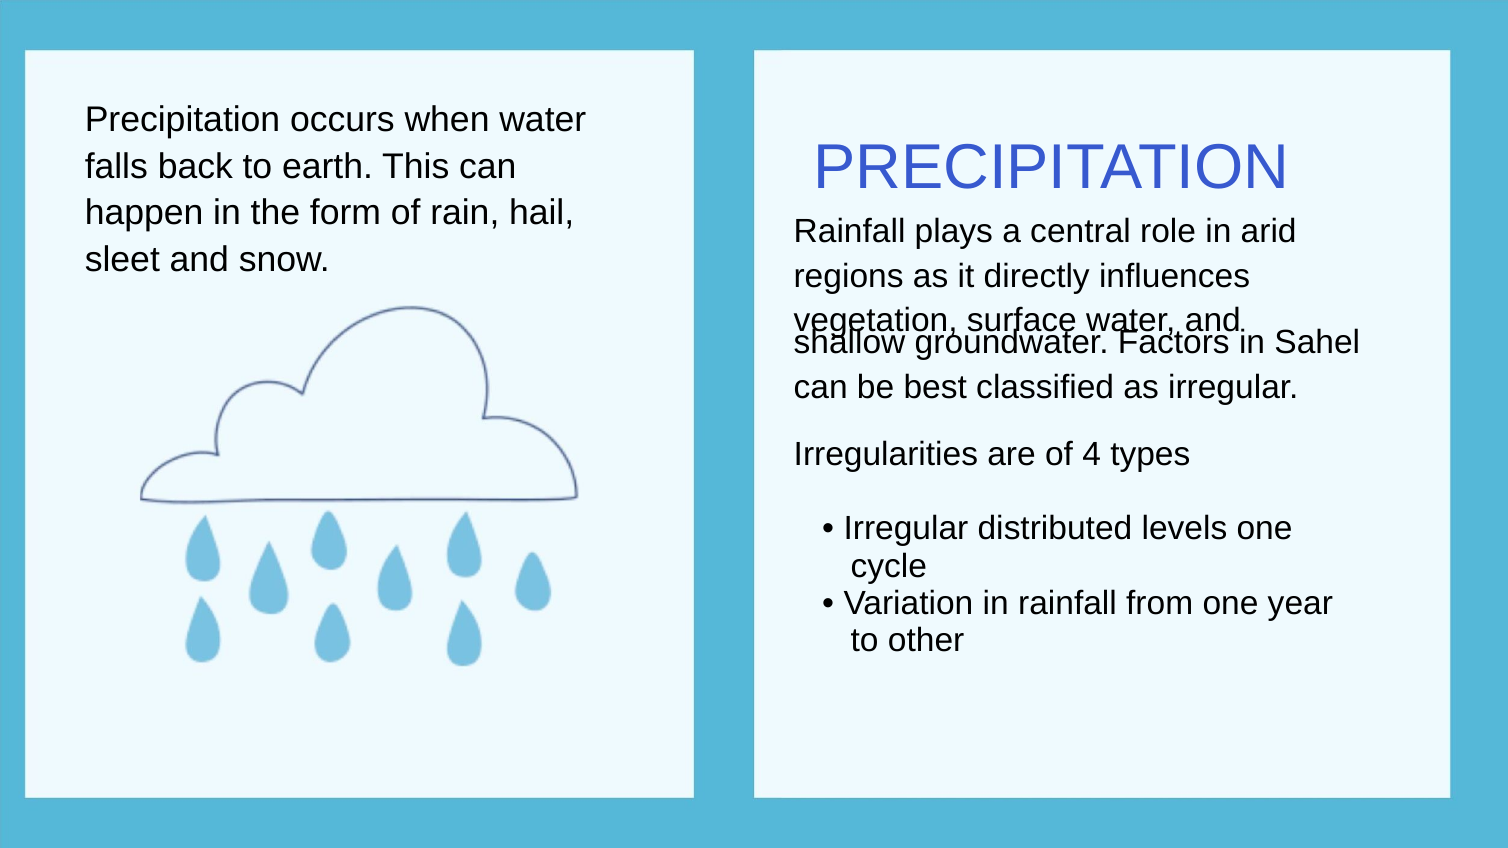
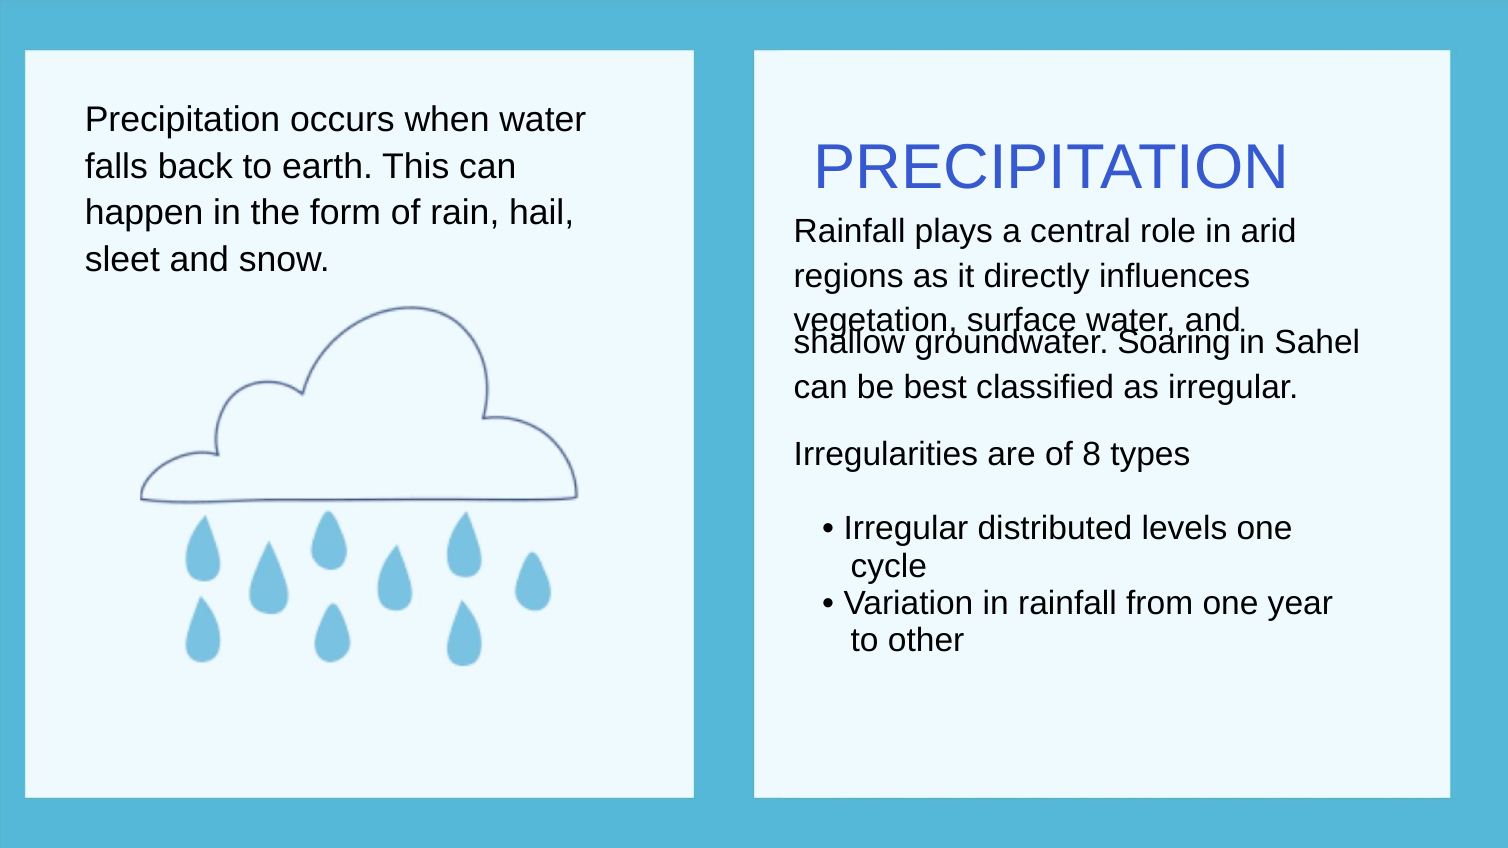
Factors: Factors -> Soaring (1174, 343)
4: 4 -> 8 (1092, 455)
